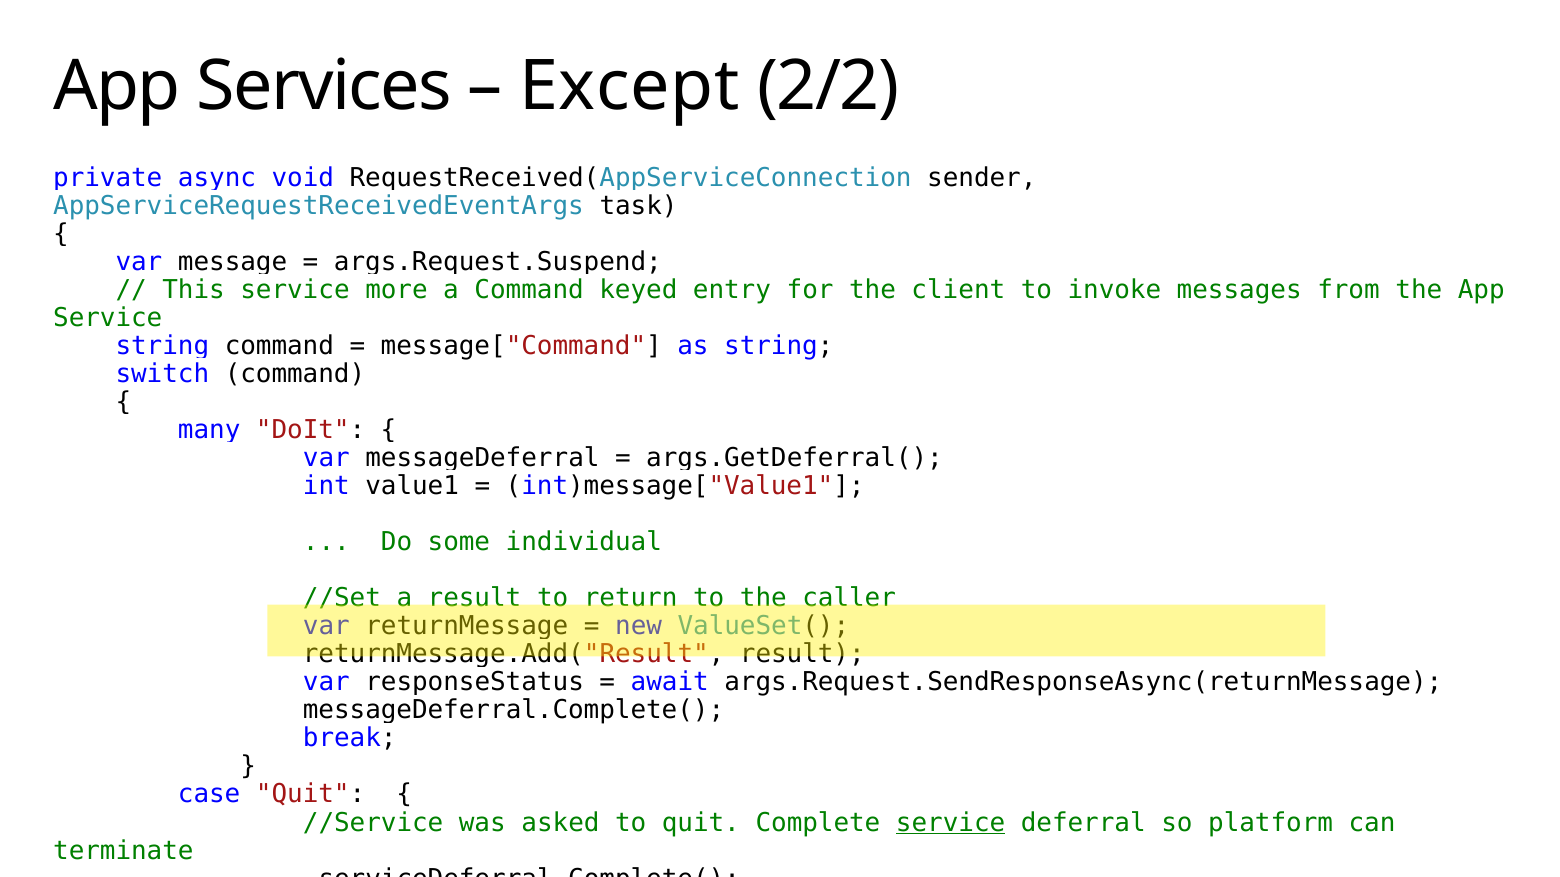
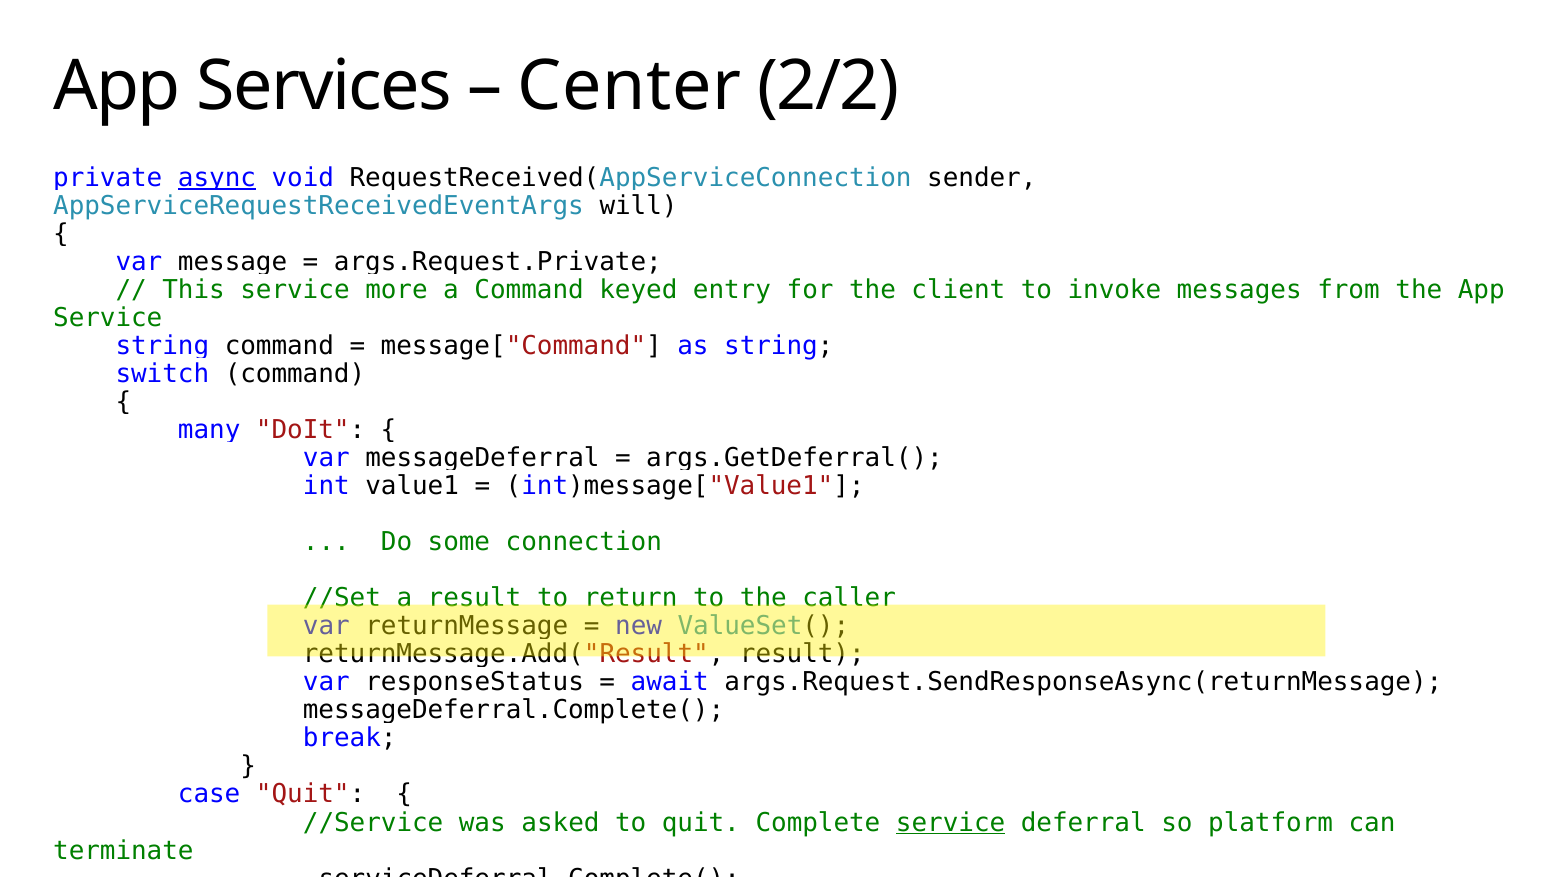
Except: Except -> Center (630, 86)
async underline: none -> present (217, 178)
task: task -> will (639, 206)
args.Request.Suspend: args.Request.Suspend -> args.Request.Private (498, 262)
individual: individual -> connection (584, 542)
